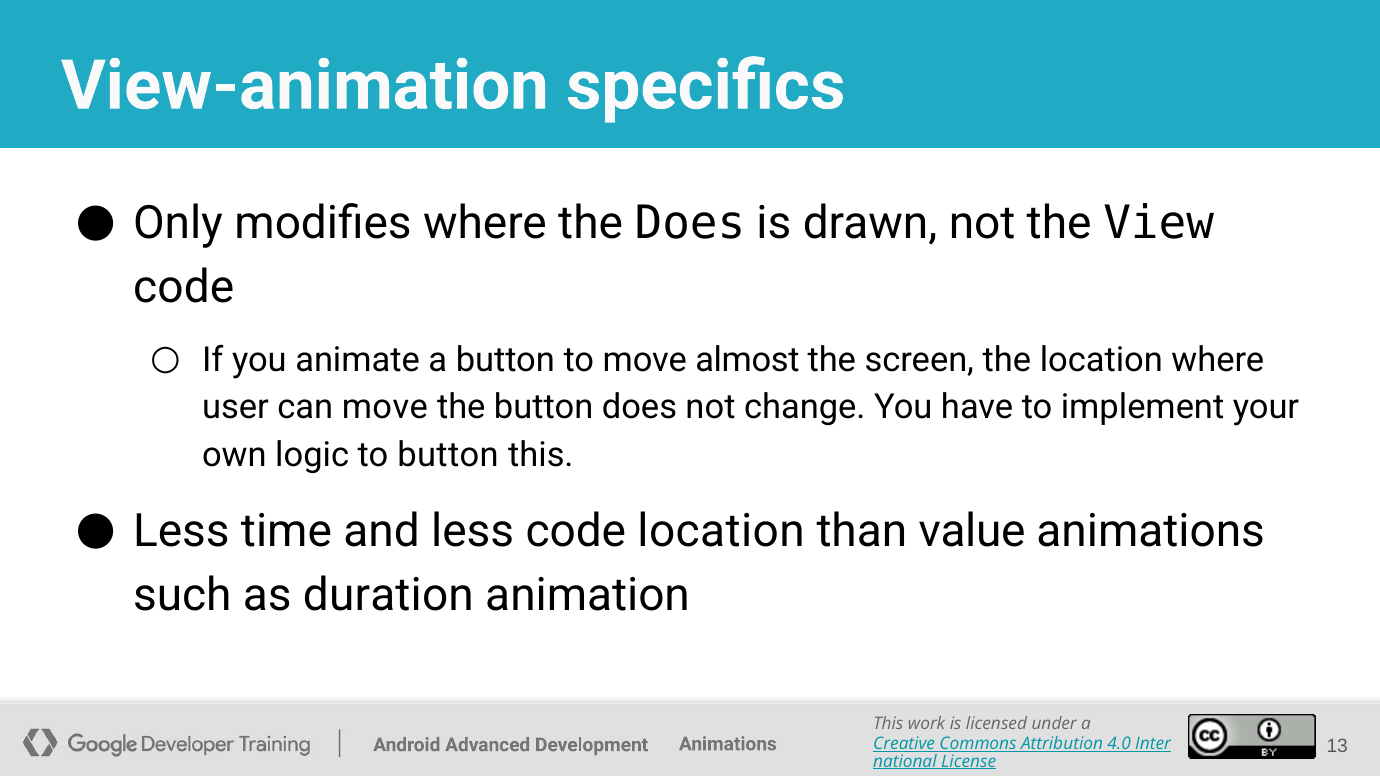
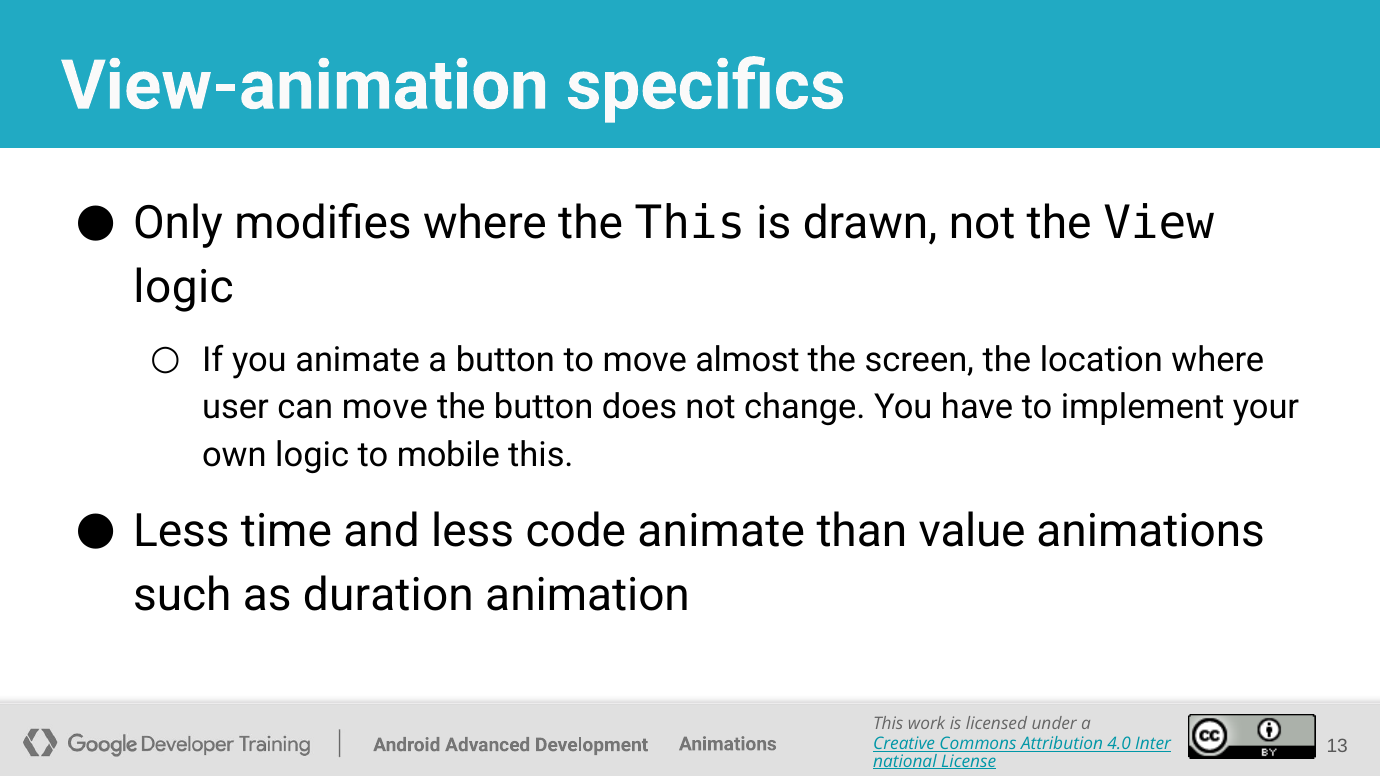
the Does: Does -> This (690, 224)
code: code -> logic (184, 287)
to button: button -> mobile (448, 455)
code location: location -> animate (721, 532)
